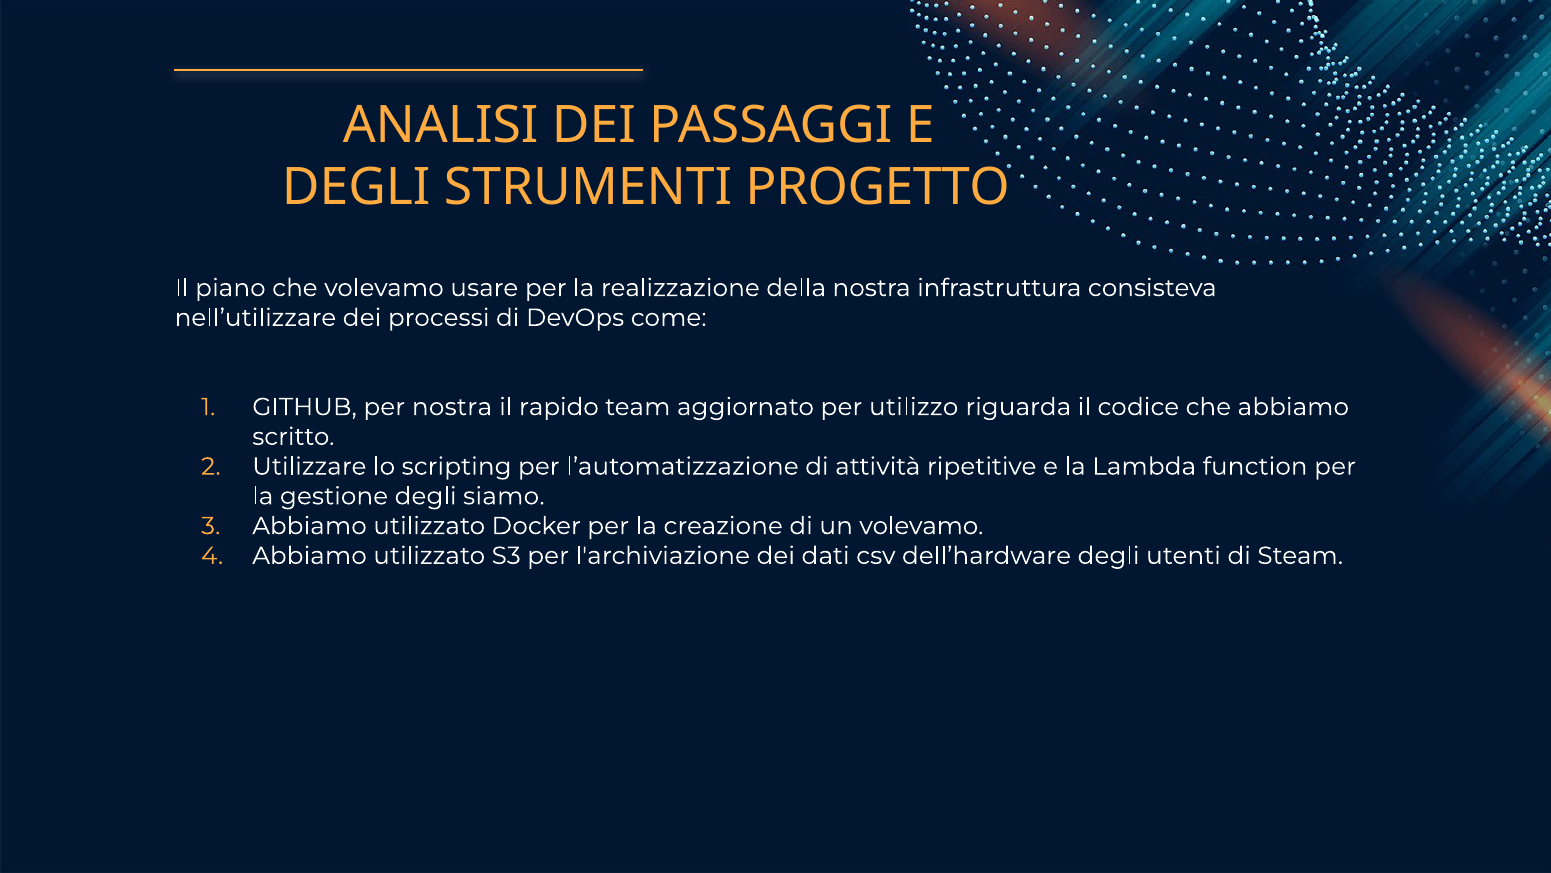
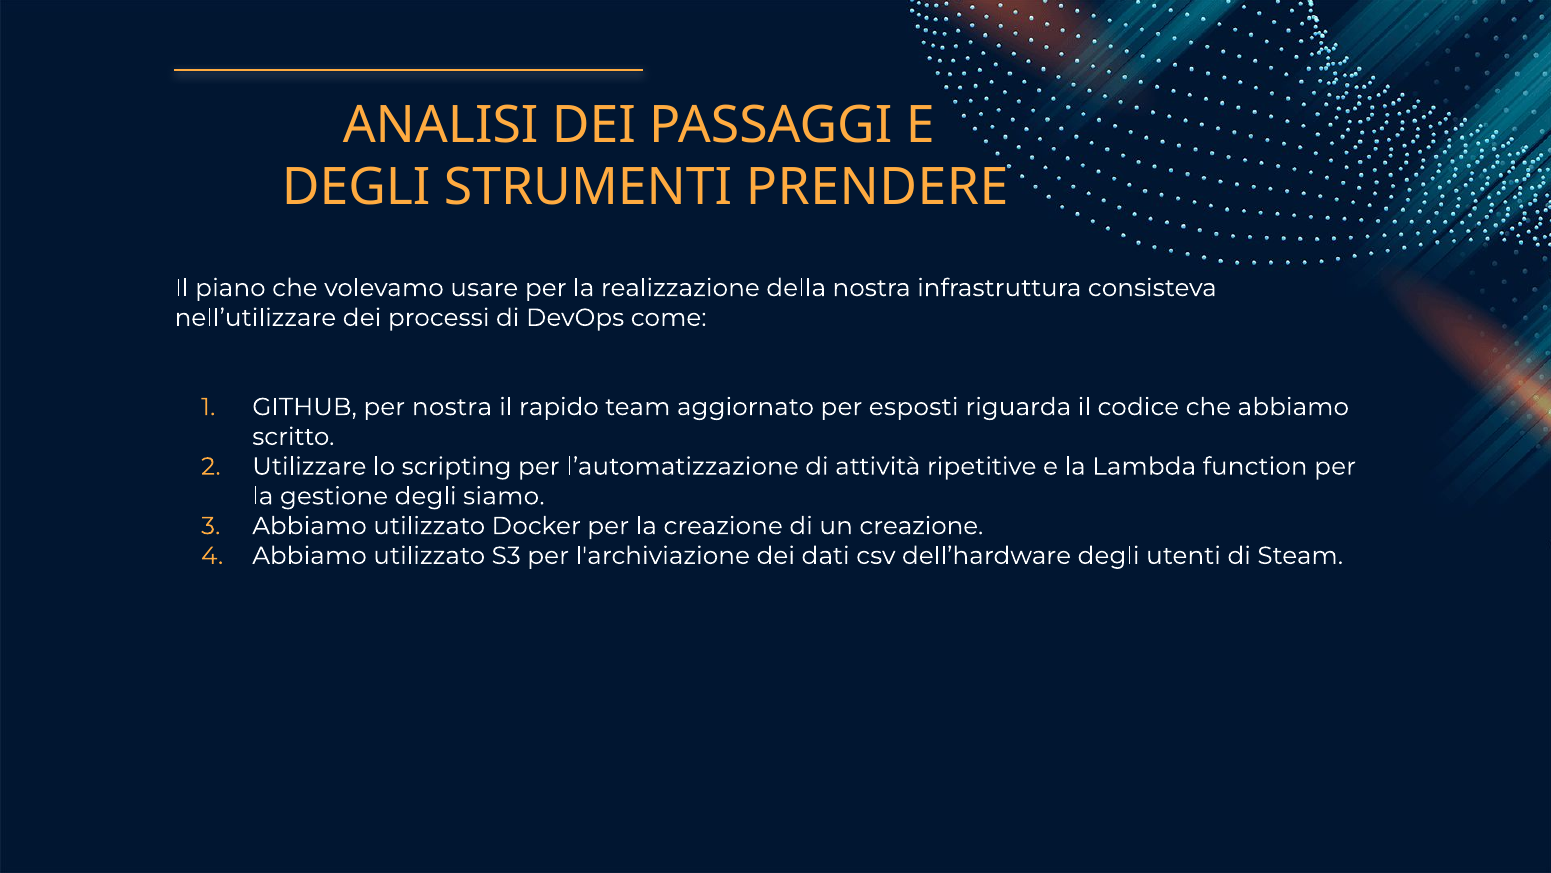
PROGETTO: PROGETTO -> PRENDERE (877, 188)
utilizzo: utilizzo -> esposti (914, 407)
un volevamo: volevamo -> creazione (921, 526)
